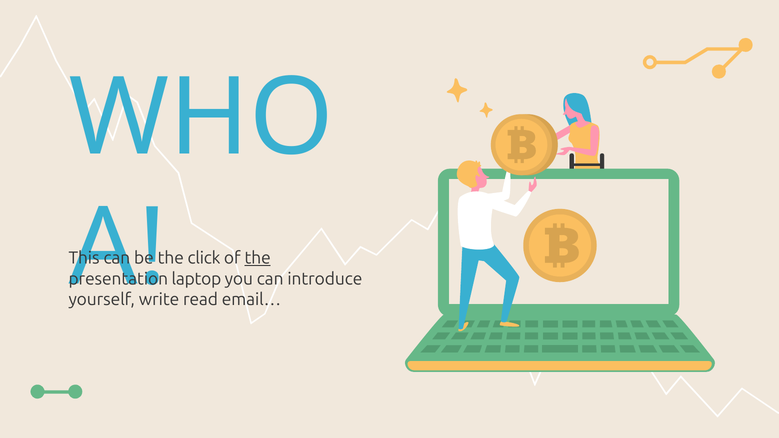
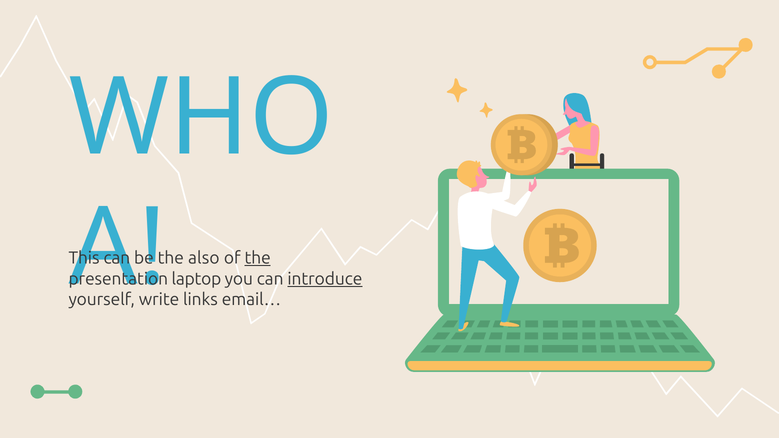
click: click -> also (204, 258)
introduce underline: none -> present (325, 279)
read: read -> links (200, 300)
